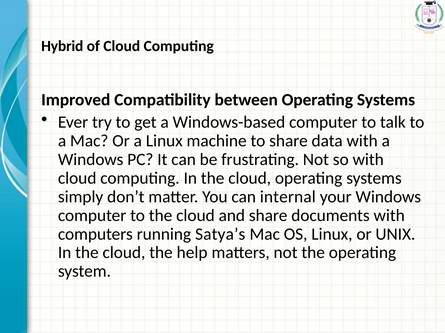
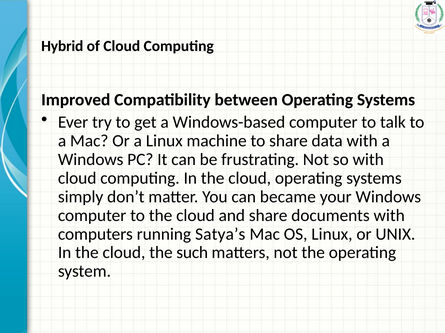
internal: internal -> became (288, 197)
help: help -> such (192, 253)
